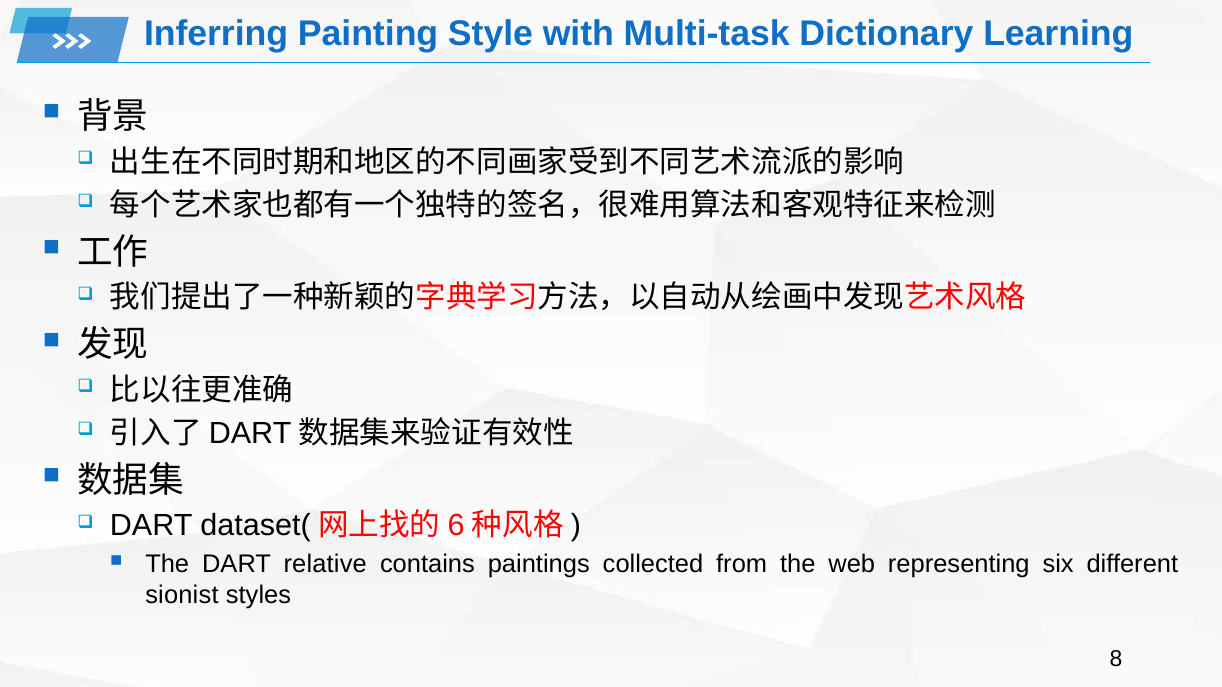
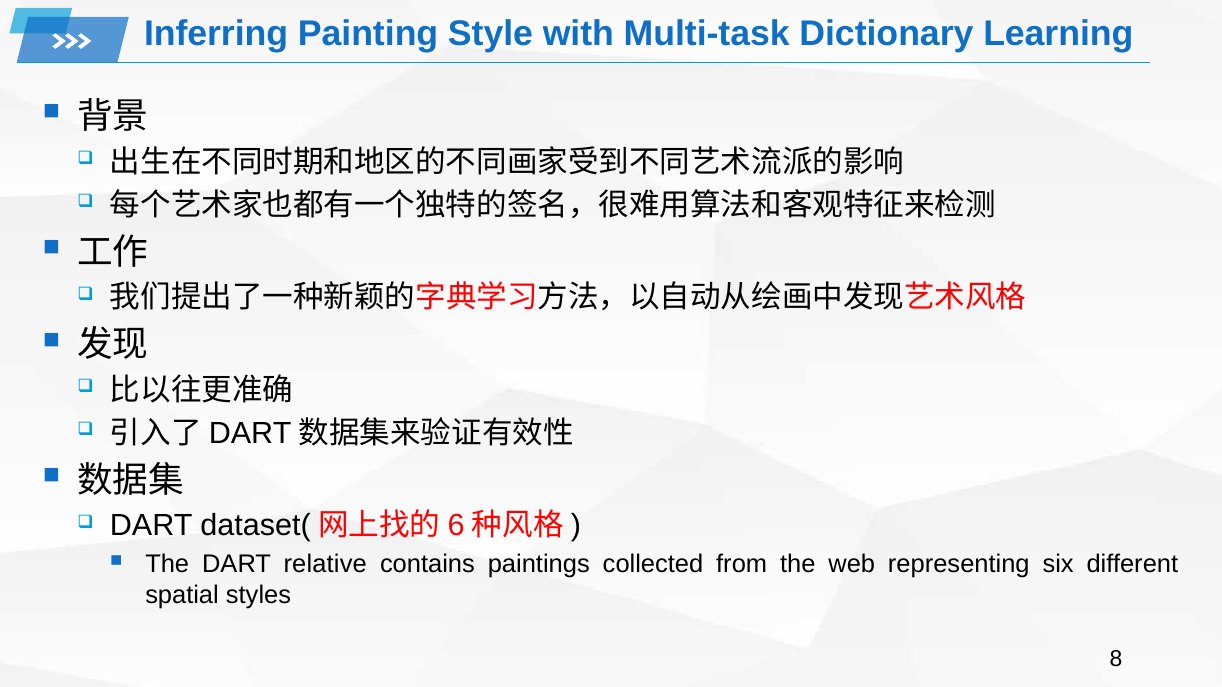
sionist: sionist -> spatial (182, 595)
